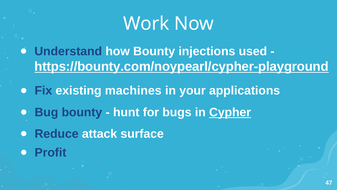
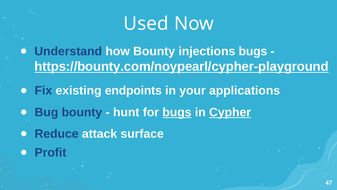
Work: Work -> Used (146, 24)
injections used: used -> bugs (253, 51)
machines: machines -> endpoints (133, 90)
bugs underline: none -> present (177, 112)
